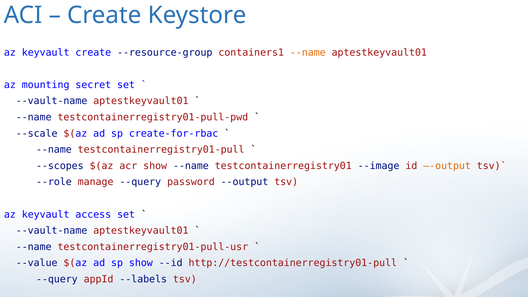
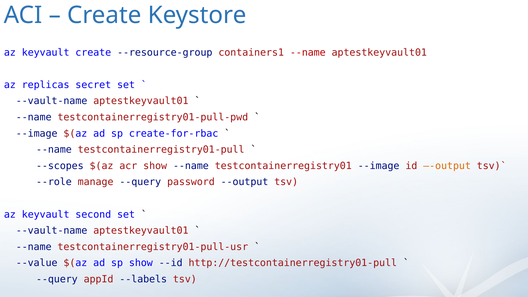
--name colour: orange -> red (308, 52)
mounting: mounting -> replicas (46, 85)
--scale: --scale -> --image (37, 133)
access: access -> second (93, 214)
